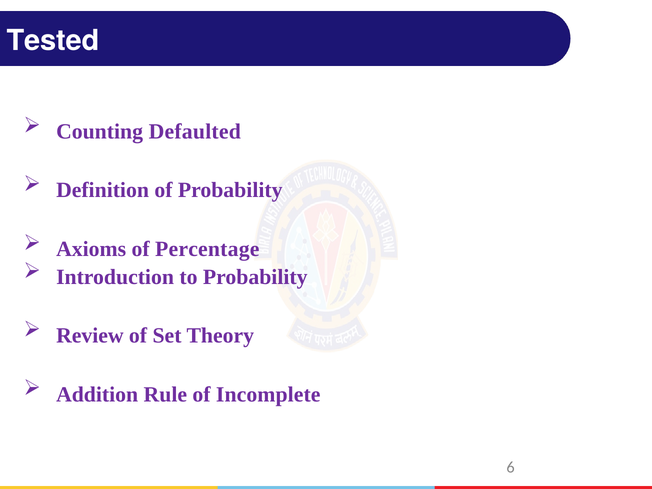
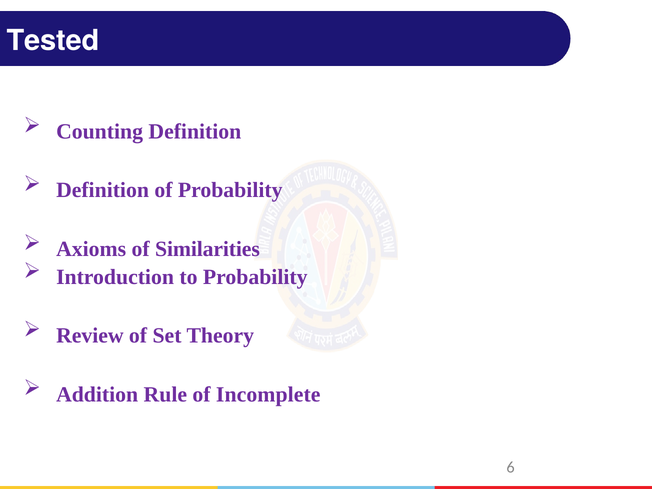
Counting Defaulted: Defaulted -> Definition (195, 132)
Percentage: Percentage -> Similarities (207, 249)
